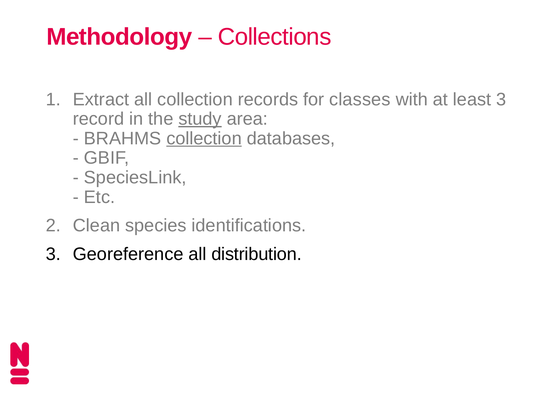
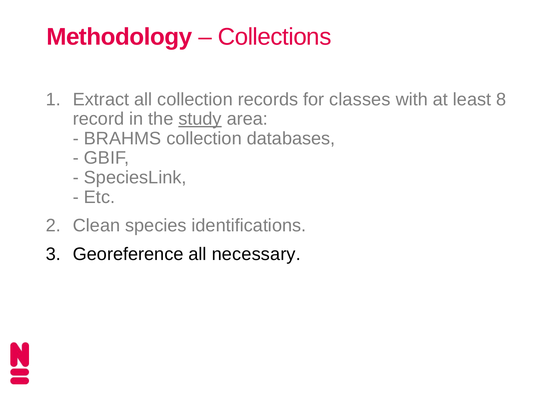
least 3: 3 -> 8 (501, 99)
collection underline: present -> none (204, 139)
distribution: distribution -> necessary (256, 254)
